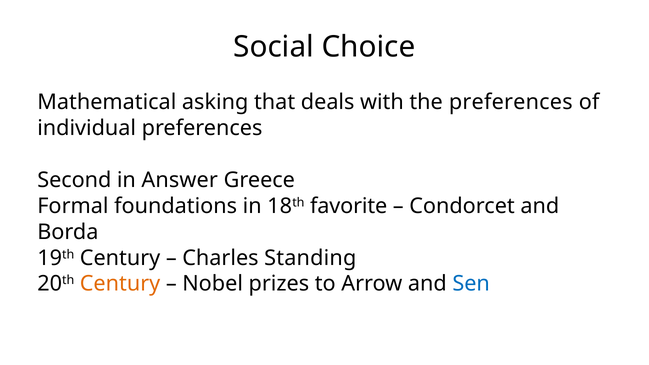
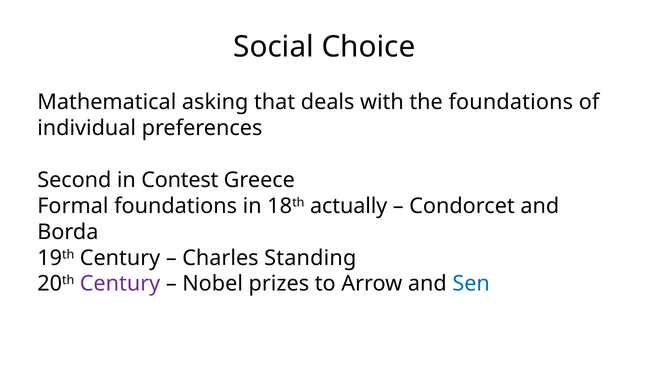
the preferences: preferences -> foundations (511, 102)
Answer: Answer -> Contest (180, 180)
favorite: favorite -> actually (349, 206)
Century colour: orange -> purple (120, 284)
